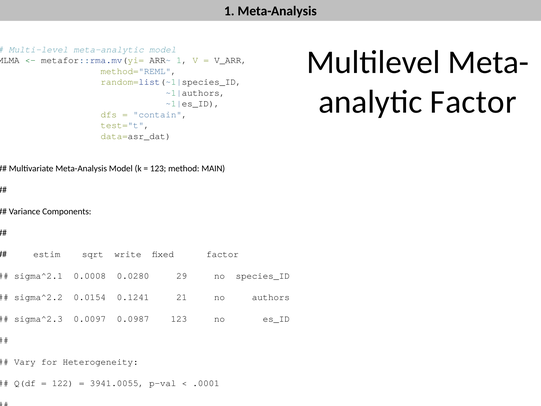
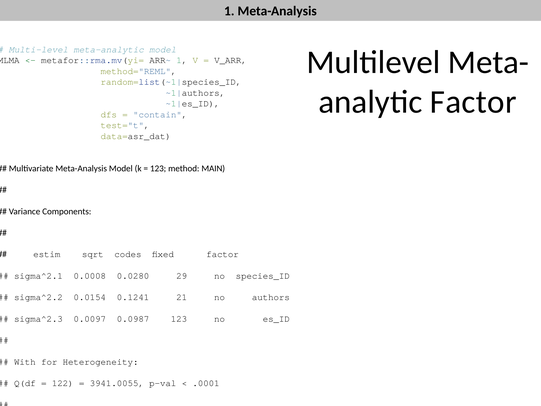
sqrt write: write -> codes (128, 254)
Vary: Vary -> With (25, 362)
